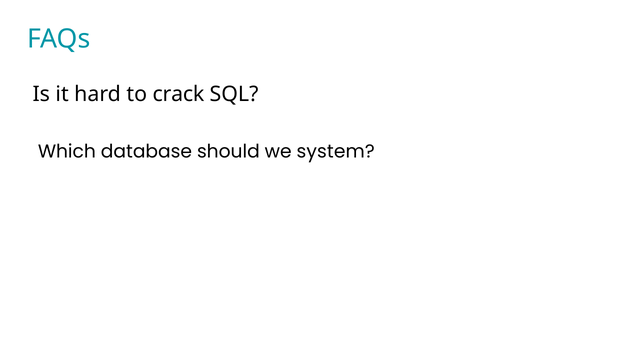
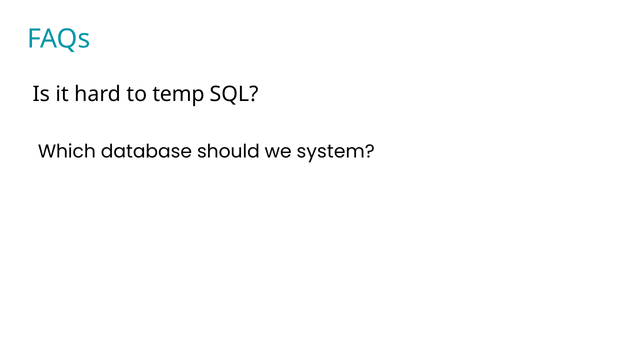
crack: crack -> temp (178, 94)
